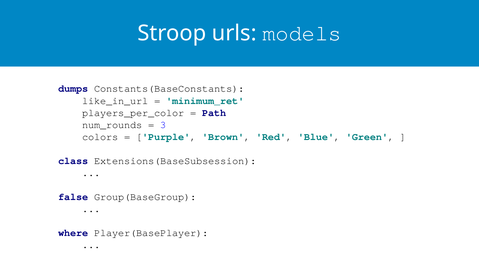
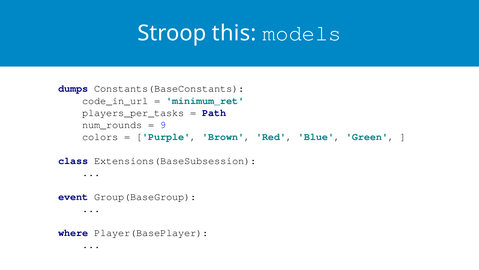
urls: urls -> this (234, 33)
like_in_url: like_in_url -> code_in_url (115, 100)
players_per_color: players_per_color -> players_per_tasks (133, 112)
3: 3 -> 9 (163, 124)
false: false -> event (73, 196)
